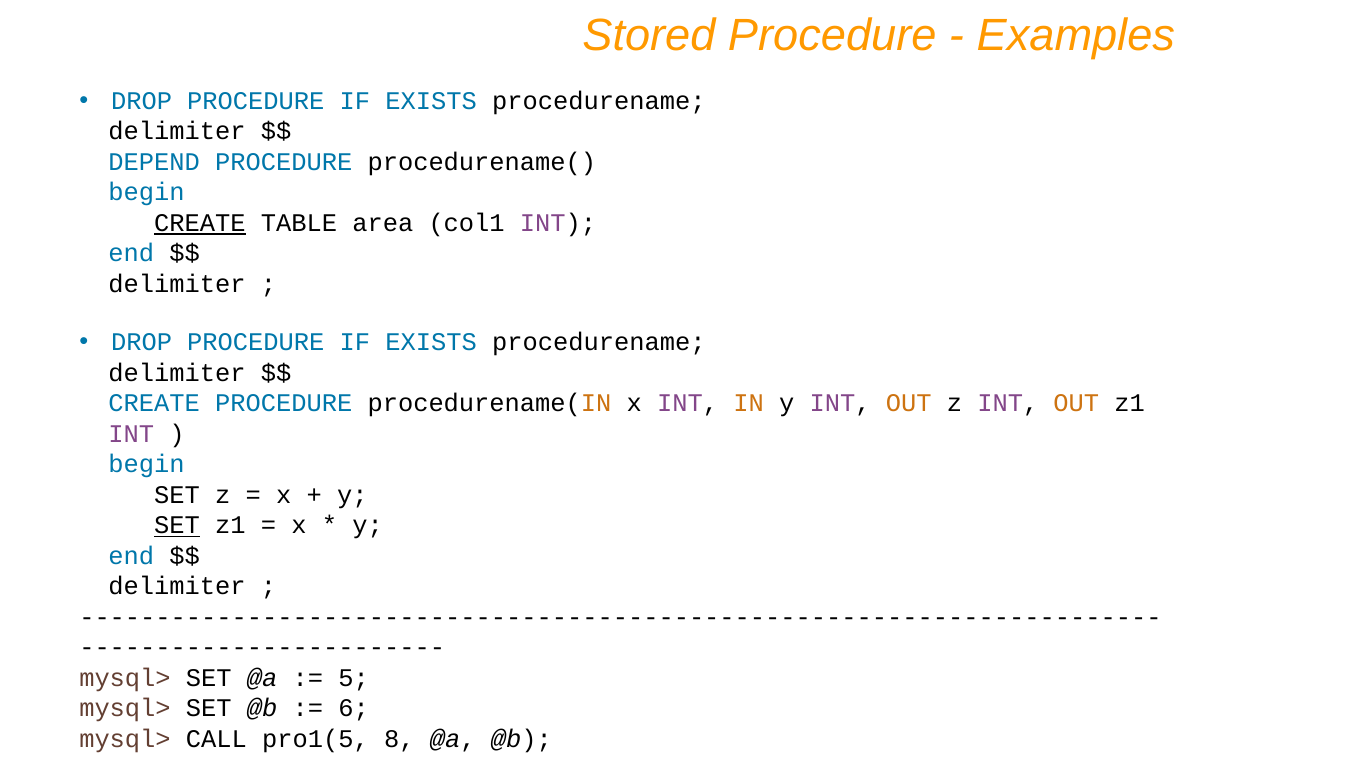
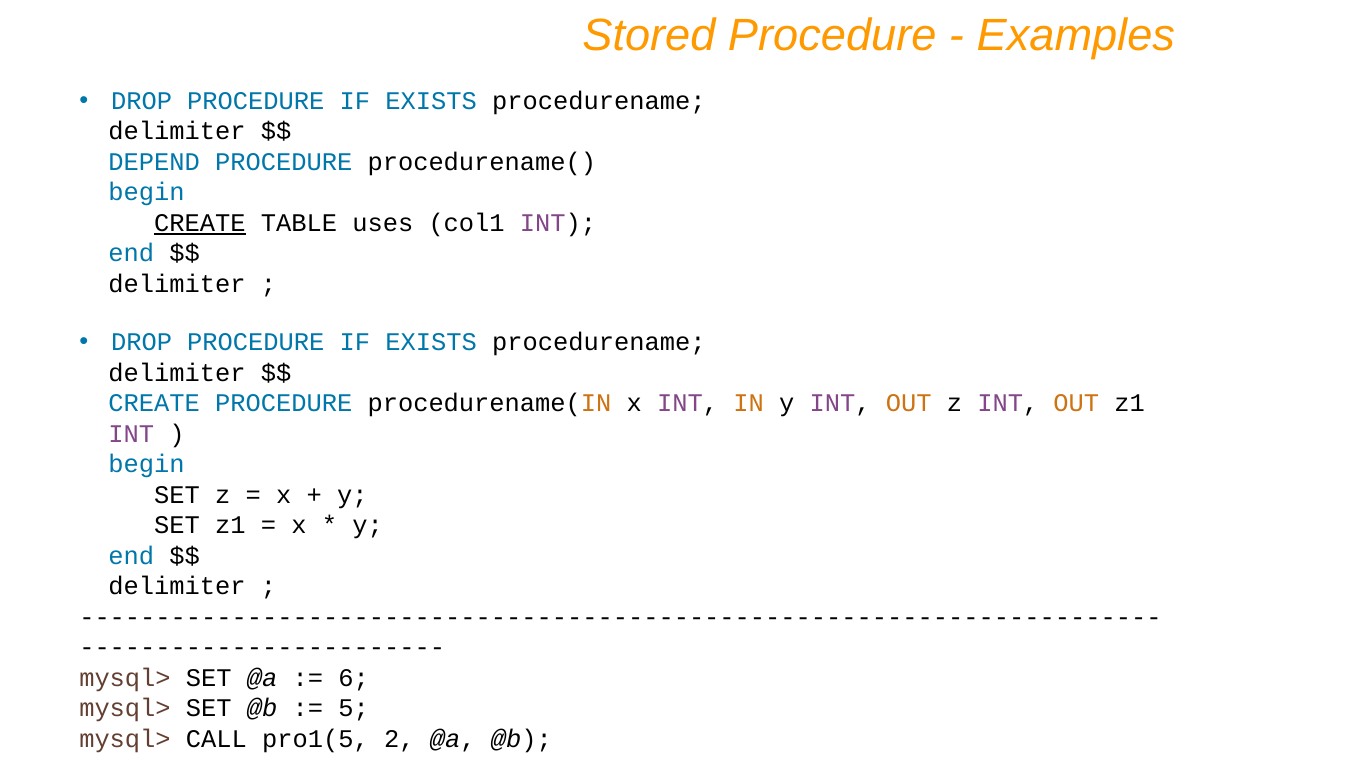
area: area -> uses (383, 223)
SET underline: present -> none (177, 526)
5: 5 -> 6 (354, 678)
6: 6 -> 5 (354, 708)
8: 8 -> 2 (399, 739)
